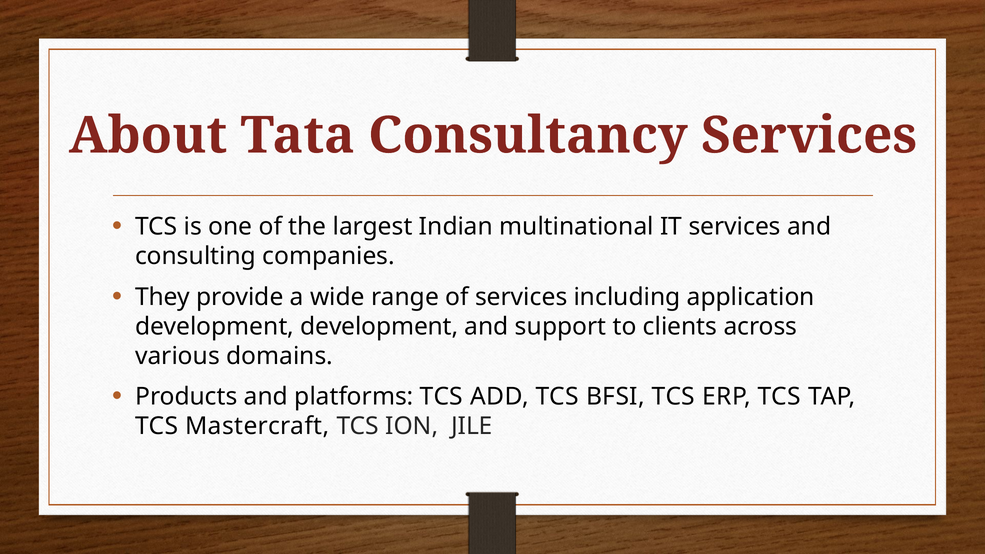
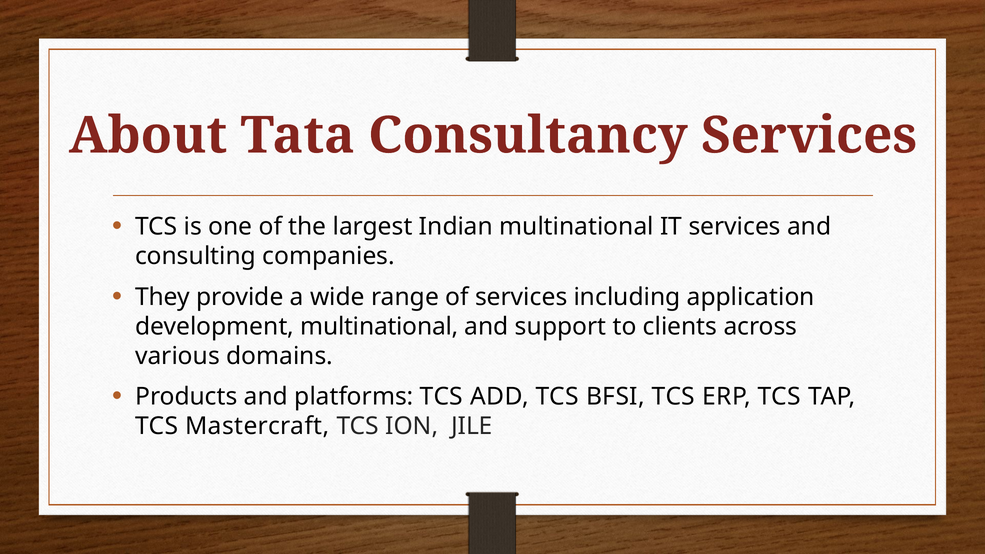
development development: development -> multinational (379, 327)
